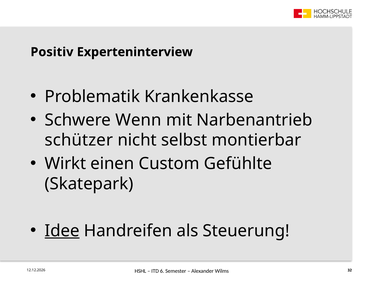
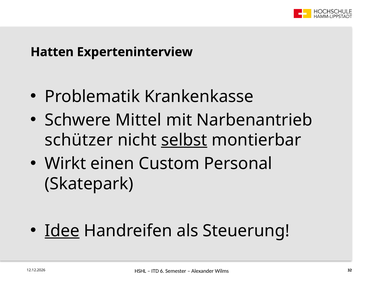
Positiv: Positiv -> Hatten (52, 52)
Wenn: Wenn -> Mittel (138, 120)
selbst underline: none -> present (184, 140)
Gefühlte: Gefühlte -> Personal (238, 163)
